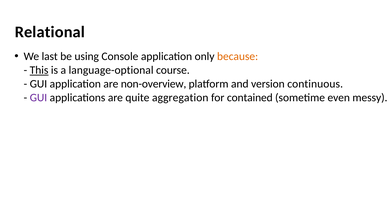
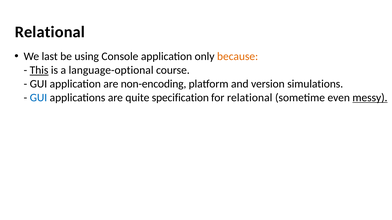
non-overview: non-overview -> non-encoding (154, 84)
continuous: continuous -> simulations (315, 84)
GUI colour: purple -> blue (38, 98)
aggregation: aggregation -> specification (180, 98)
for contained: contained -> relational (250, 98)
messy underline: none -> present (370, 98)
